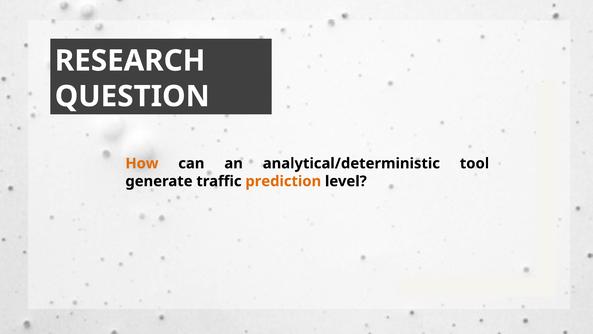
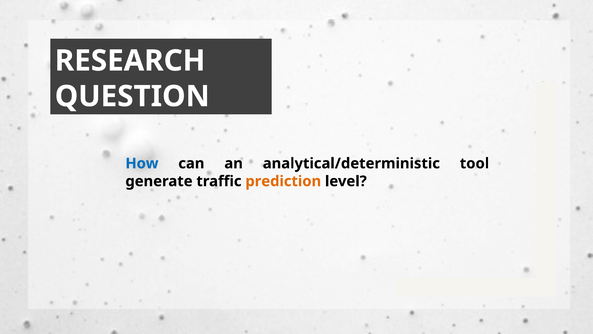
How colour: orange -> blue (142, 163)
